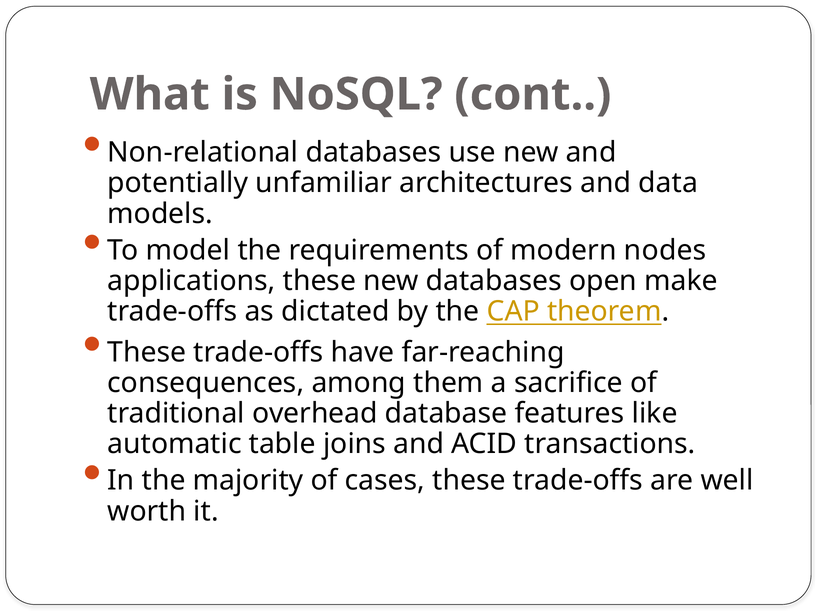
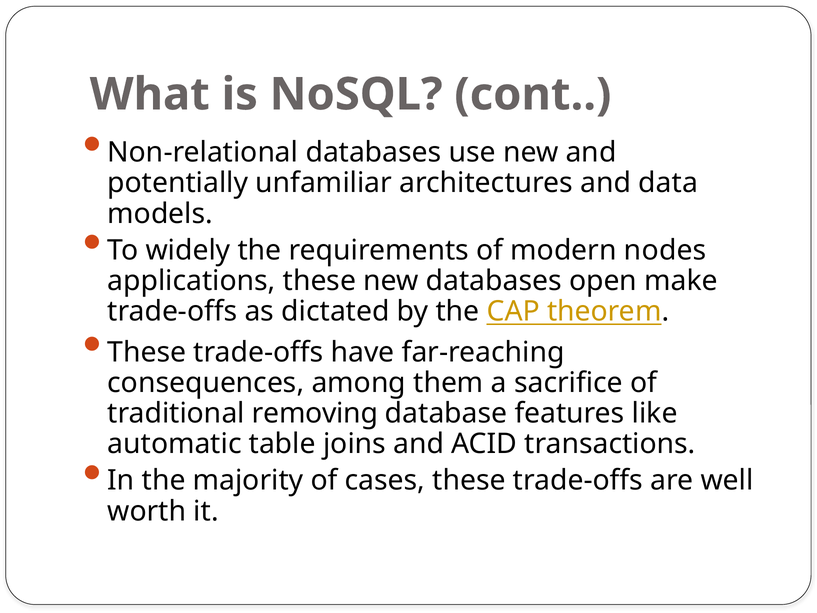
model: model -> widely (188, 250)
overhead: overhead -> removing (315, 413)
